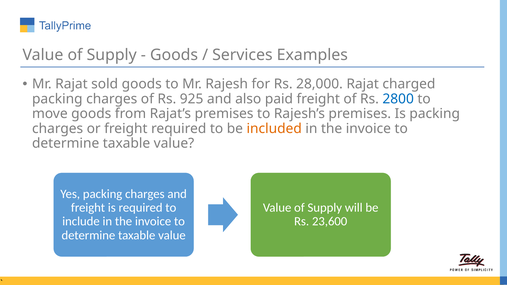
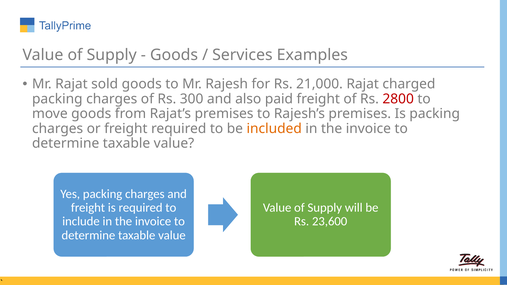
28,000: 28,000 -> 21,000 (319, 84)
925: 925 -> 300 (192, 99)
2800 colour: blue -> red (398, 99)
